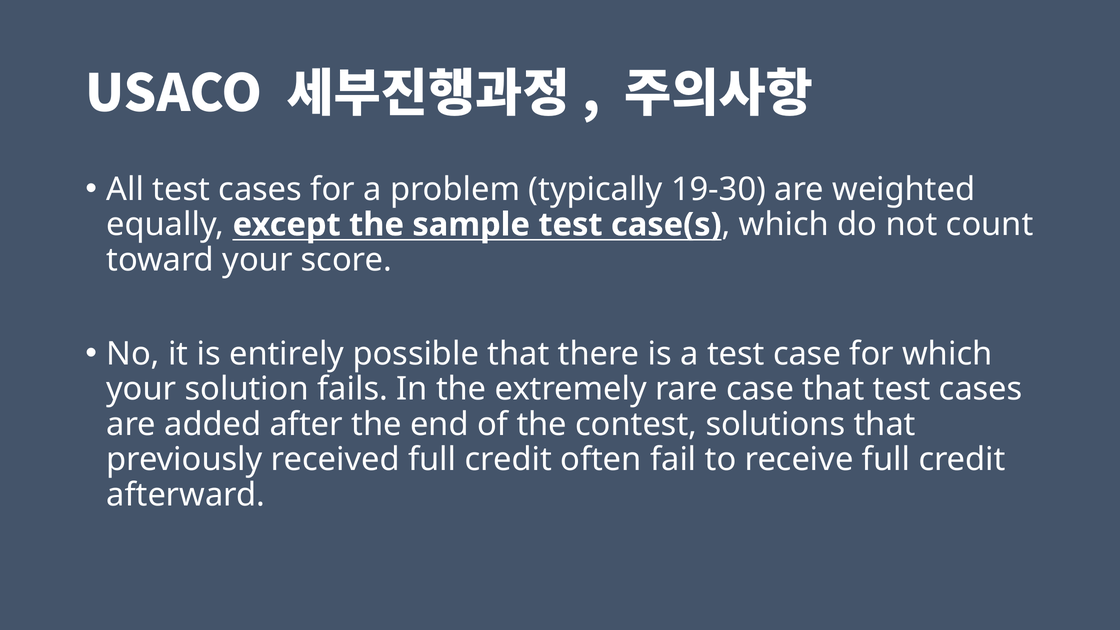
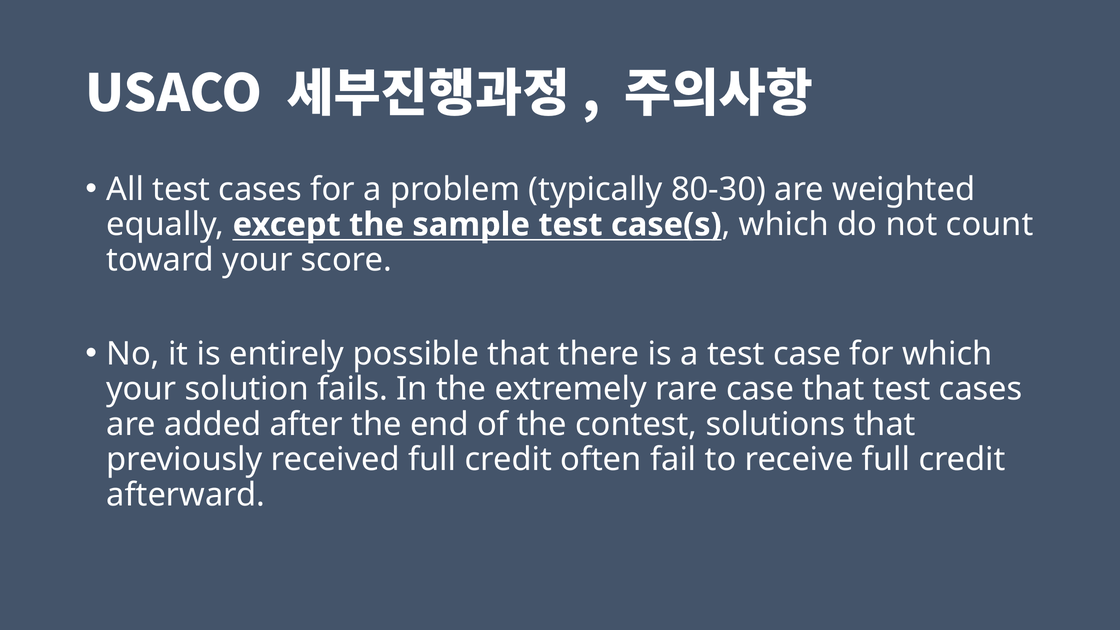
19-30: 19-30 -> 80-30 (719, 189)
